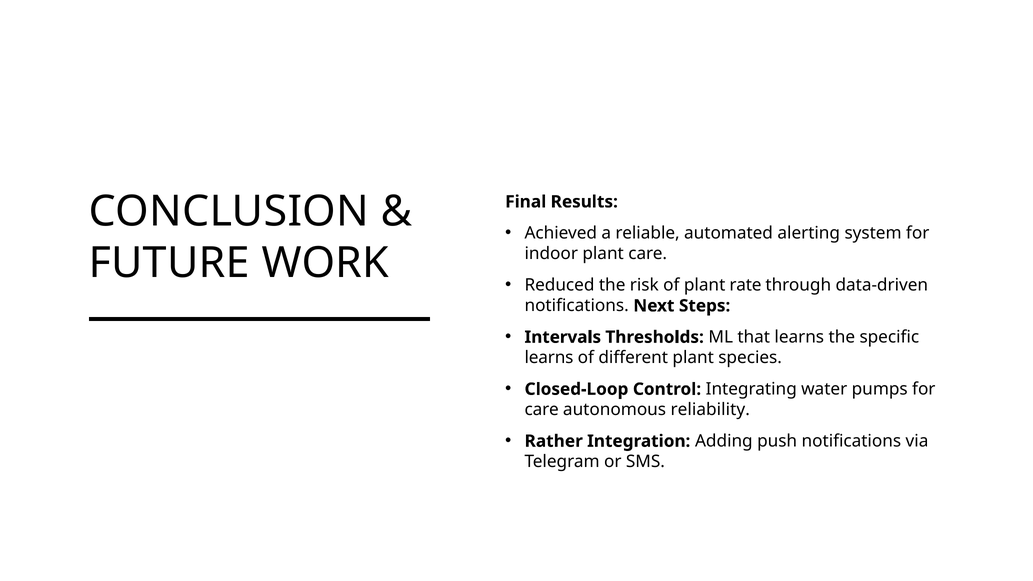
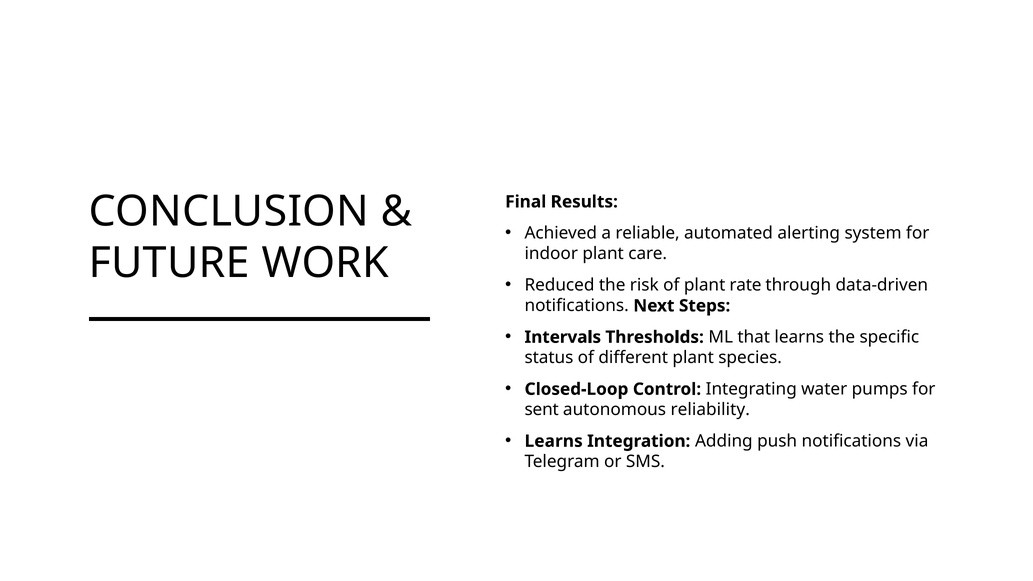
learns: learns -> status (549, 358)
care: care -> sent (542, 410)
Rather: Rather -> Learns (554, 441)
